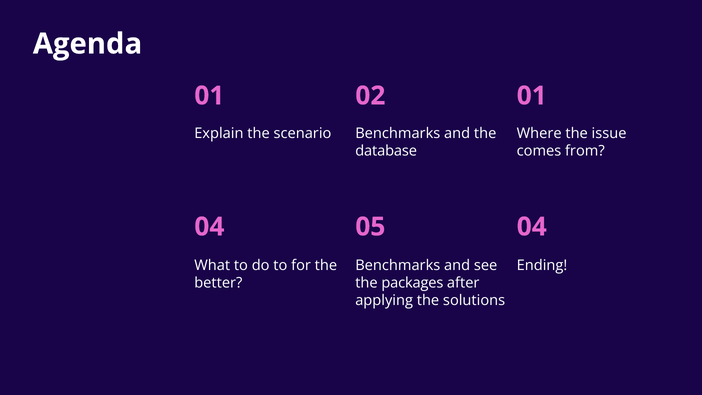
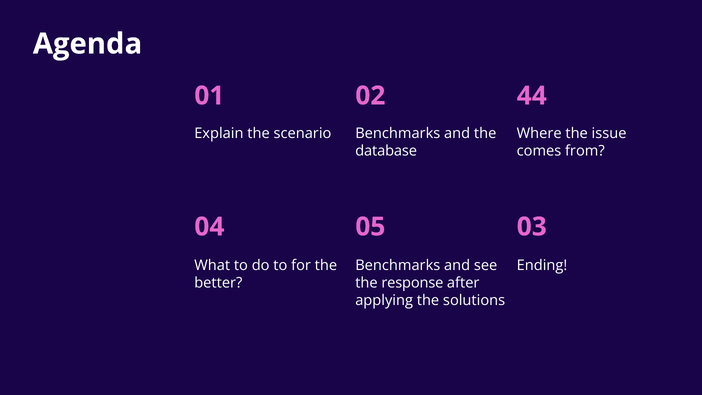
02 01: 01 -> 44 (532, 96)
05 04: 04 -> 03 (532, 227)
packages: packages -> response (412, 283)
